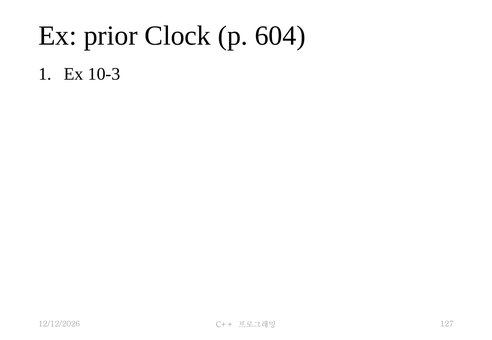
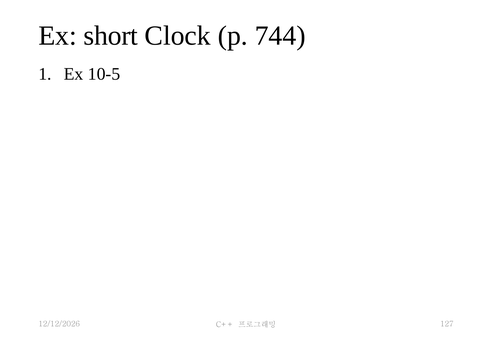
prior: prior -> short (111, 36)
604: 604 -> 744 (280, 36)
10-3: 10-3 -> 10-5 (104, 74)
